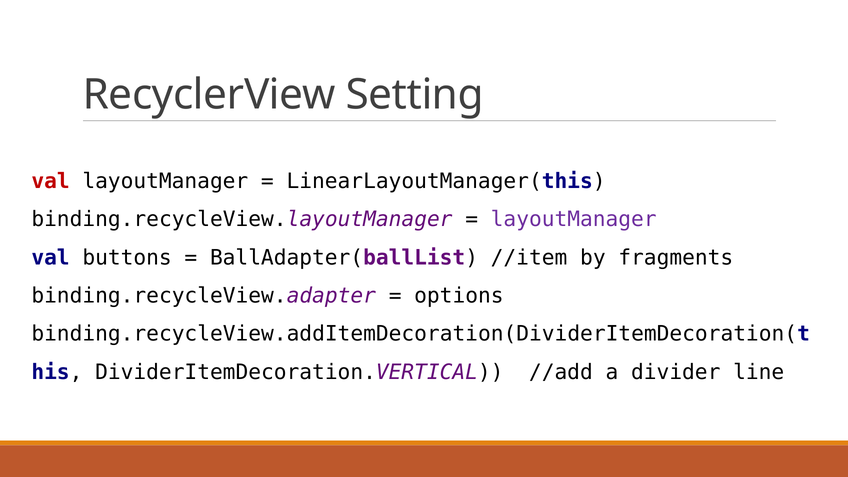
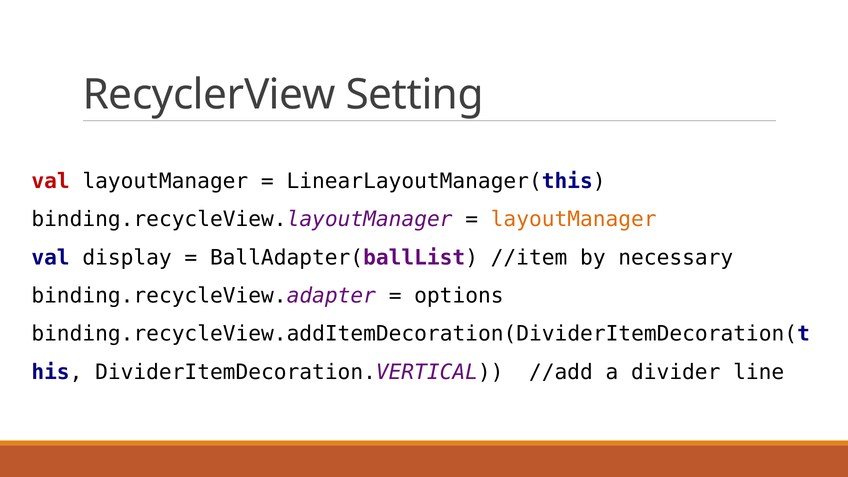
layoutManager colour: purple -> orange (574, 219)
buttons: buttons -> display (127, 258)
fragments: fragments -> necessary (676, 258)
